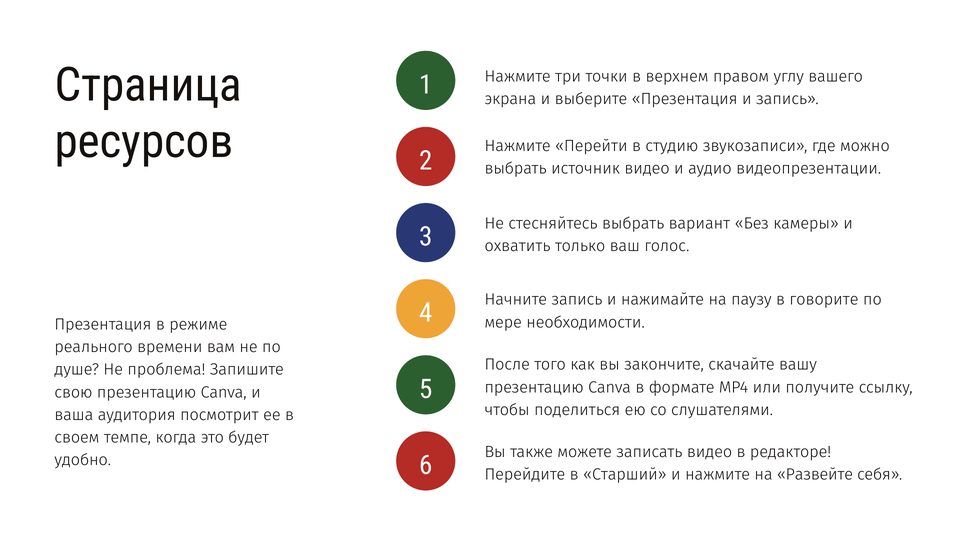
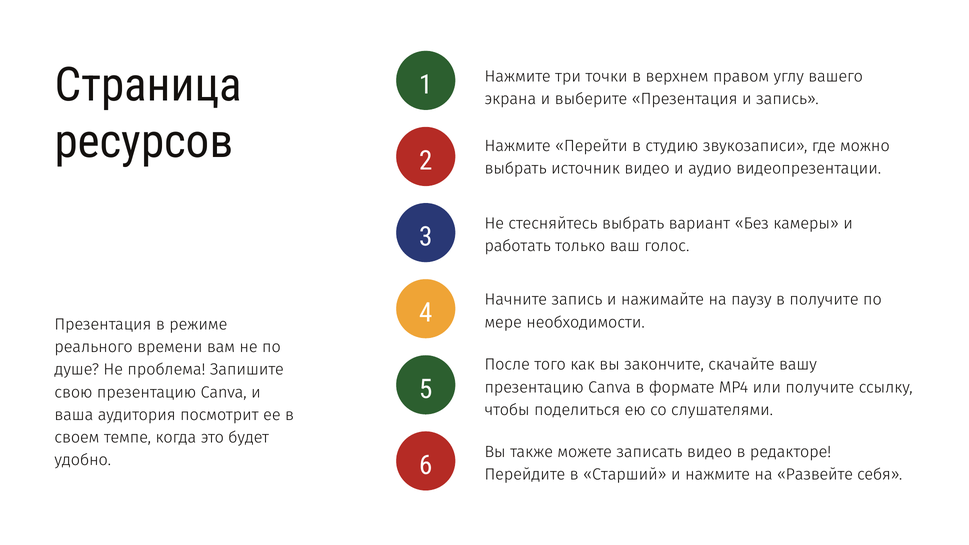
охватить: охватить -> работать (518, 246)
в говорите: говорите -> получите (824, 300)
